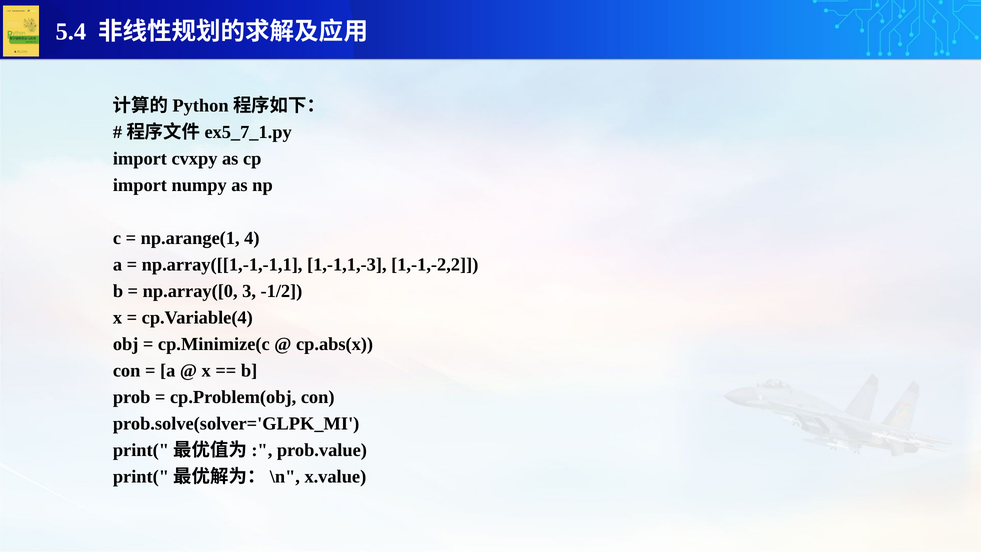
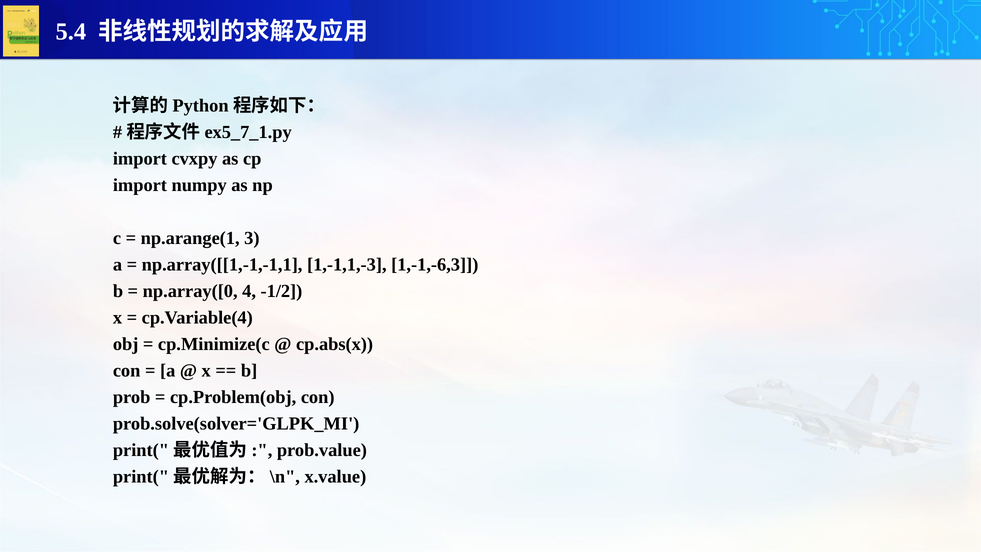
4: 4 -> 3 (252, 238)
1,-1,-2,2: 1,-1,-2,2 -> 1,-1,-6,3 (435, 265)
3: 3 -> 4 (249, 291)
